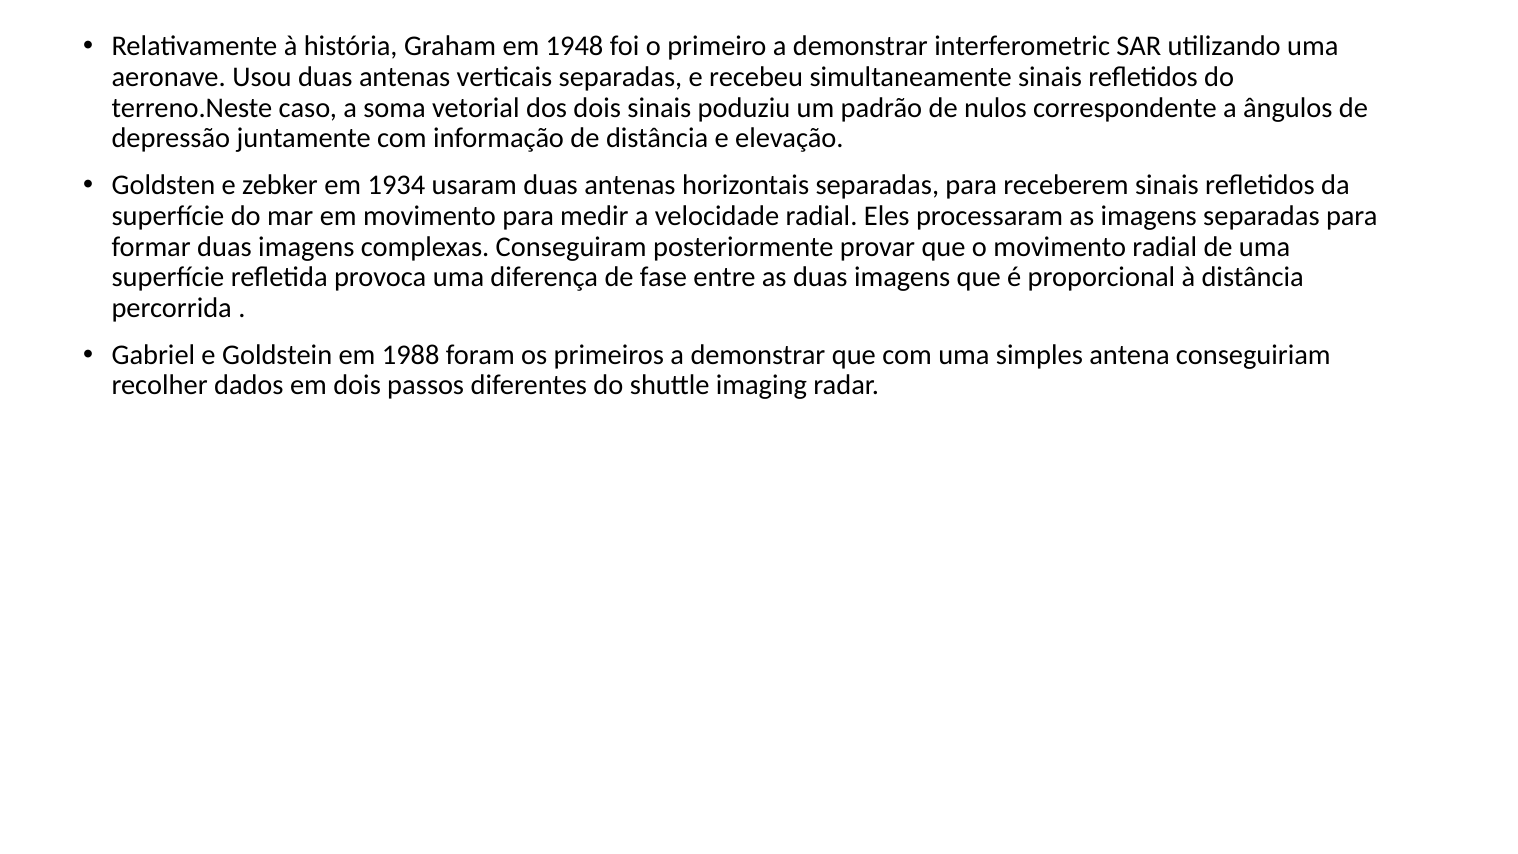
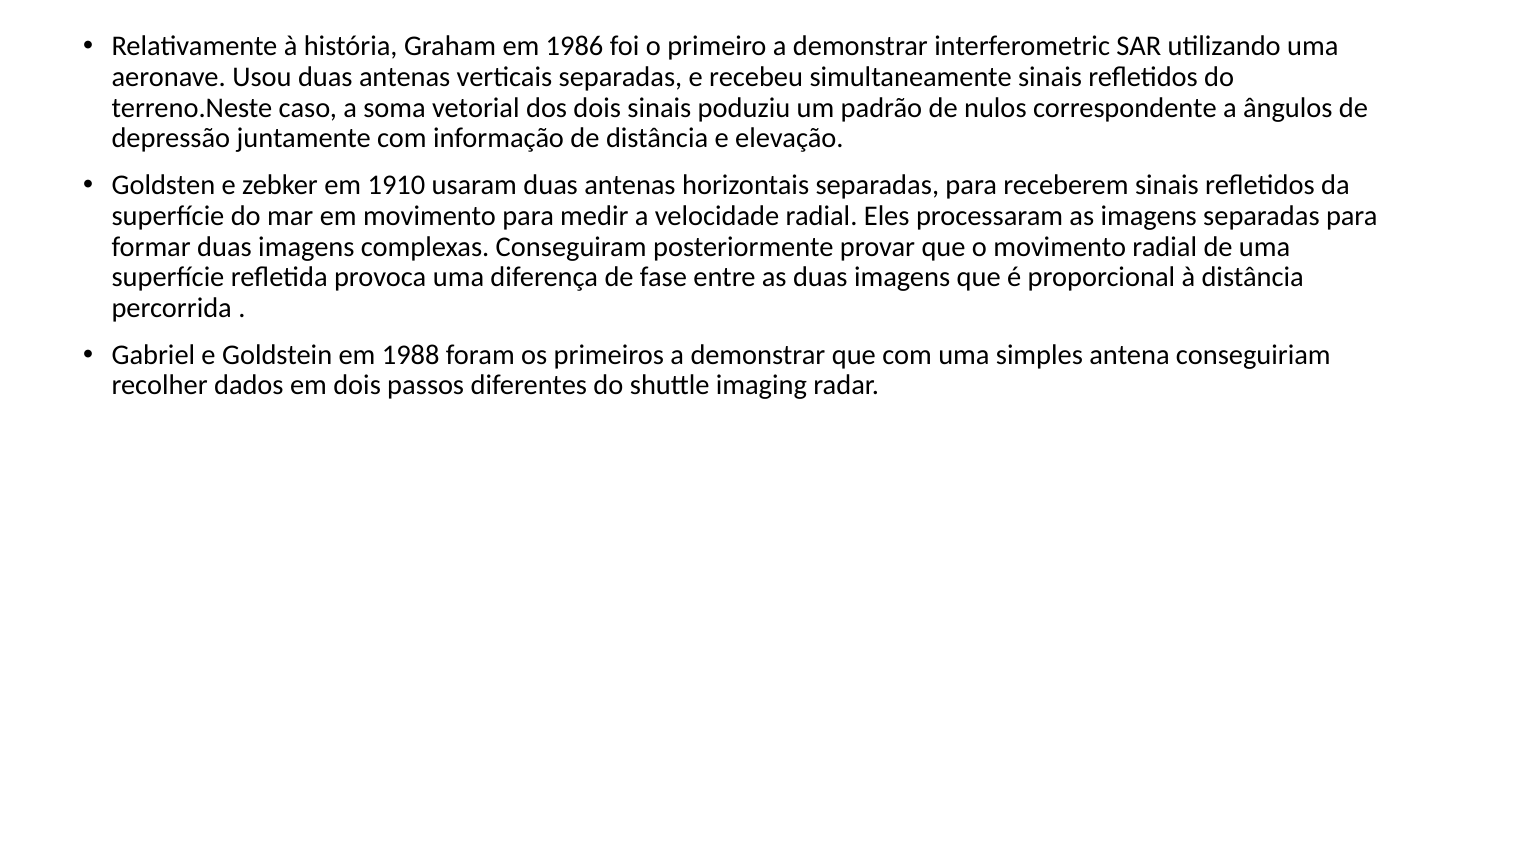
1948: 1948 -> 1986 (575, 46)
1934: 1934 -> 1910 (396, 185)
